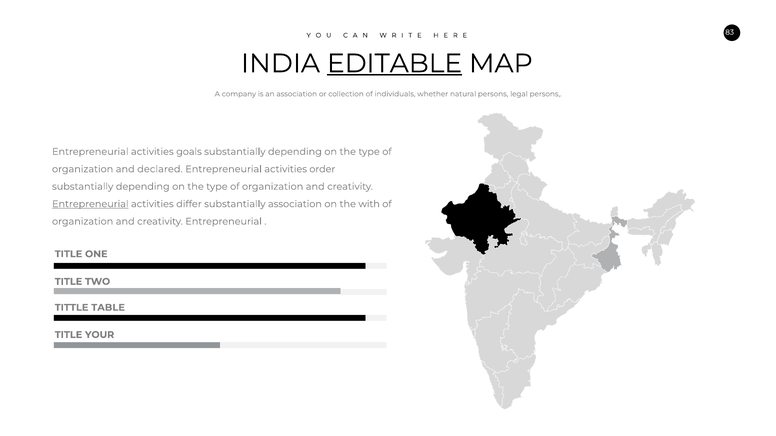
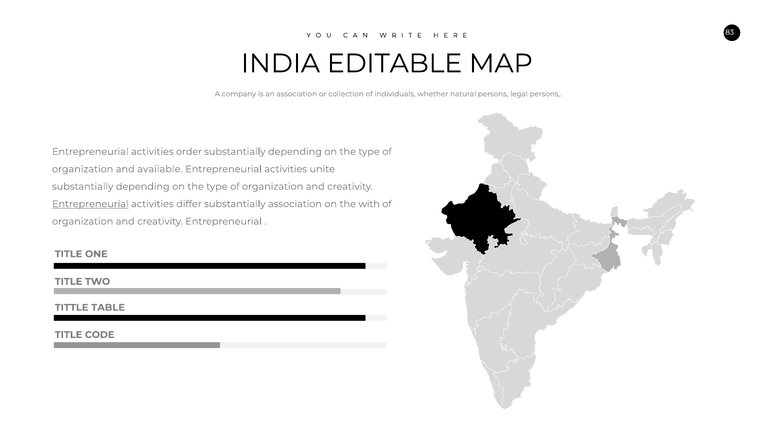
EDITABLE underline: present -> none (395, 64)
goals: goals -> order (189, 152)
declared: declared -> available (160, 169)
order: order -> unite (322, 169)
YOUR: YOUR -> CODE (100, 335)
